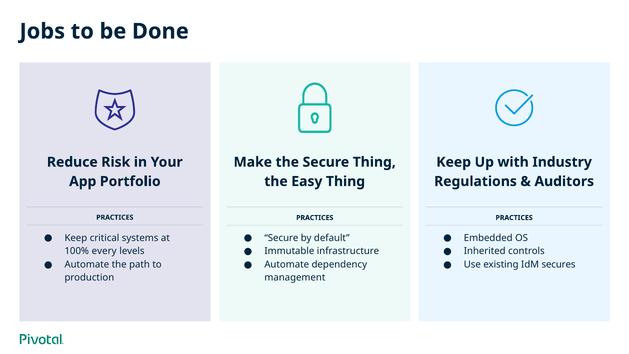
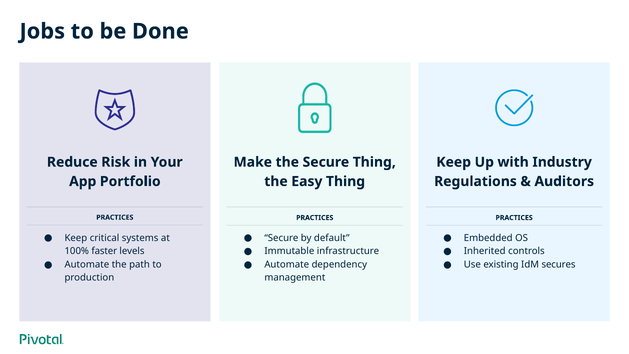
every: every -> faster (104, 251)
